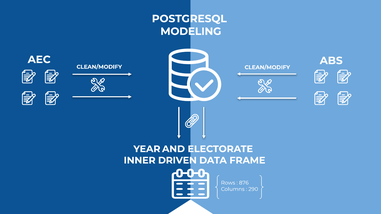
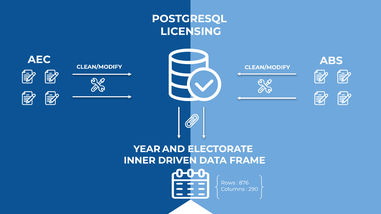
MODELING: MODELING -> LICENSING (191, 31)
